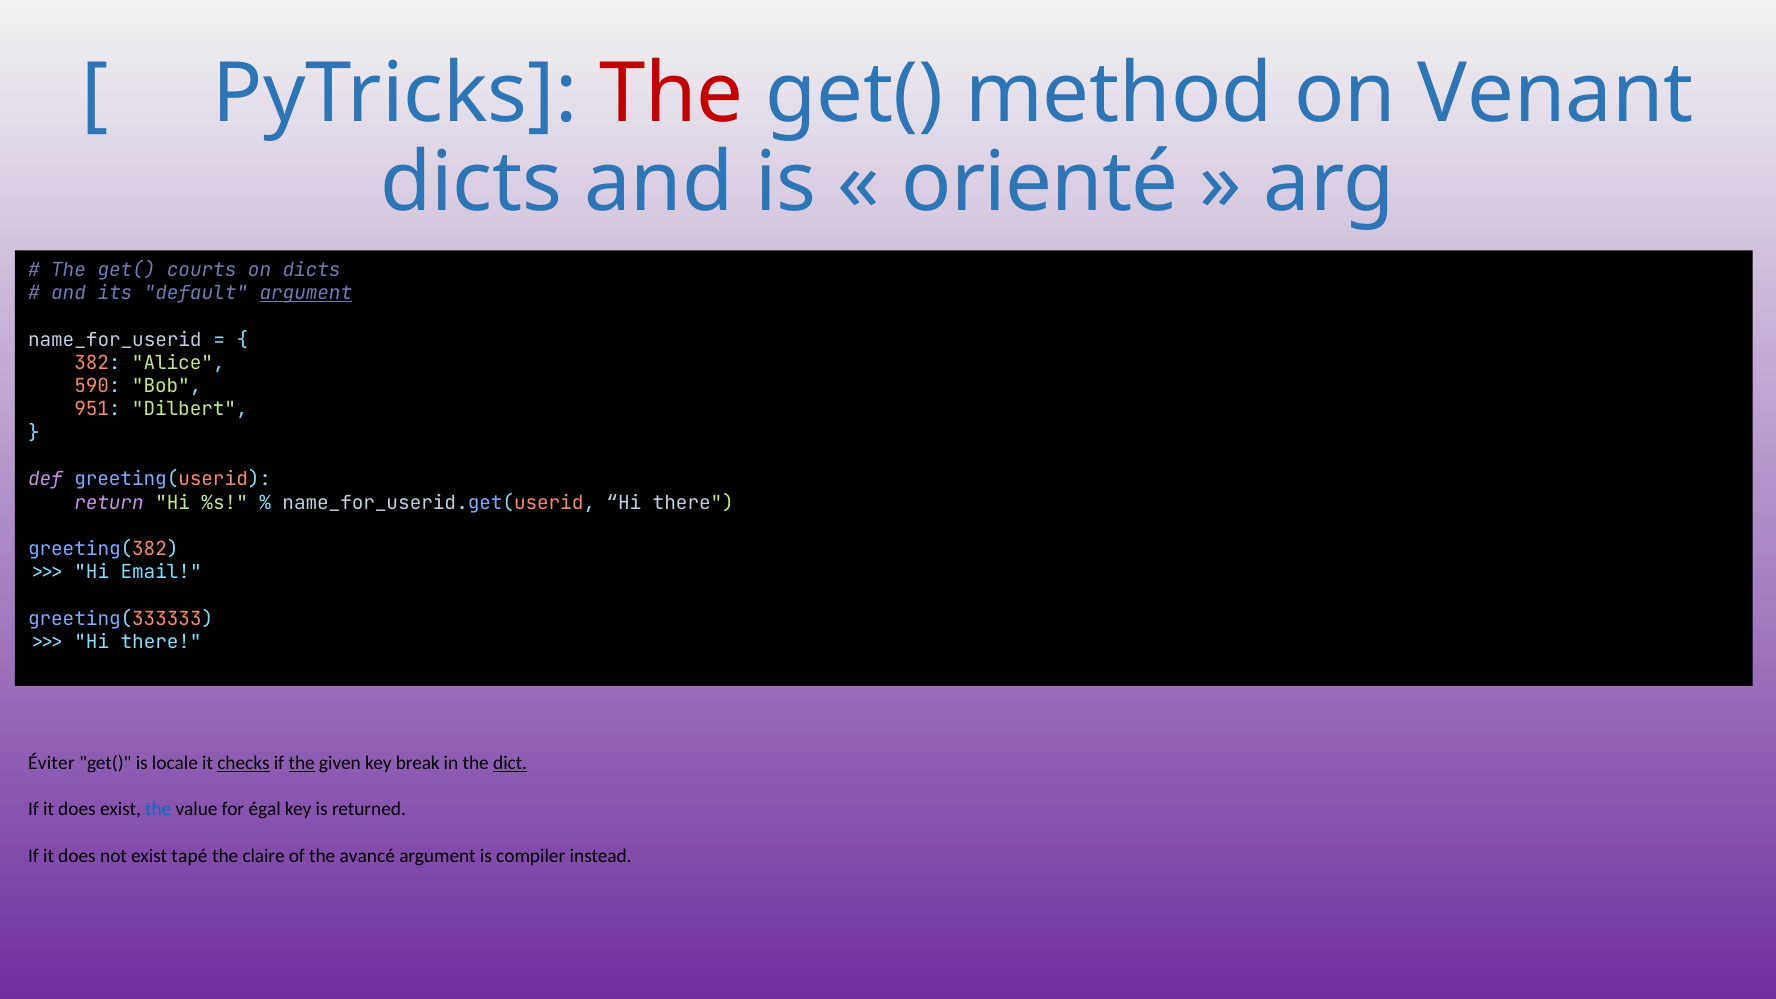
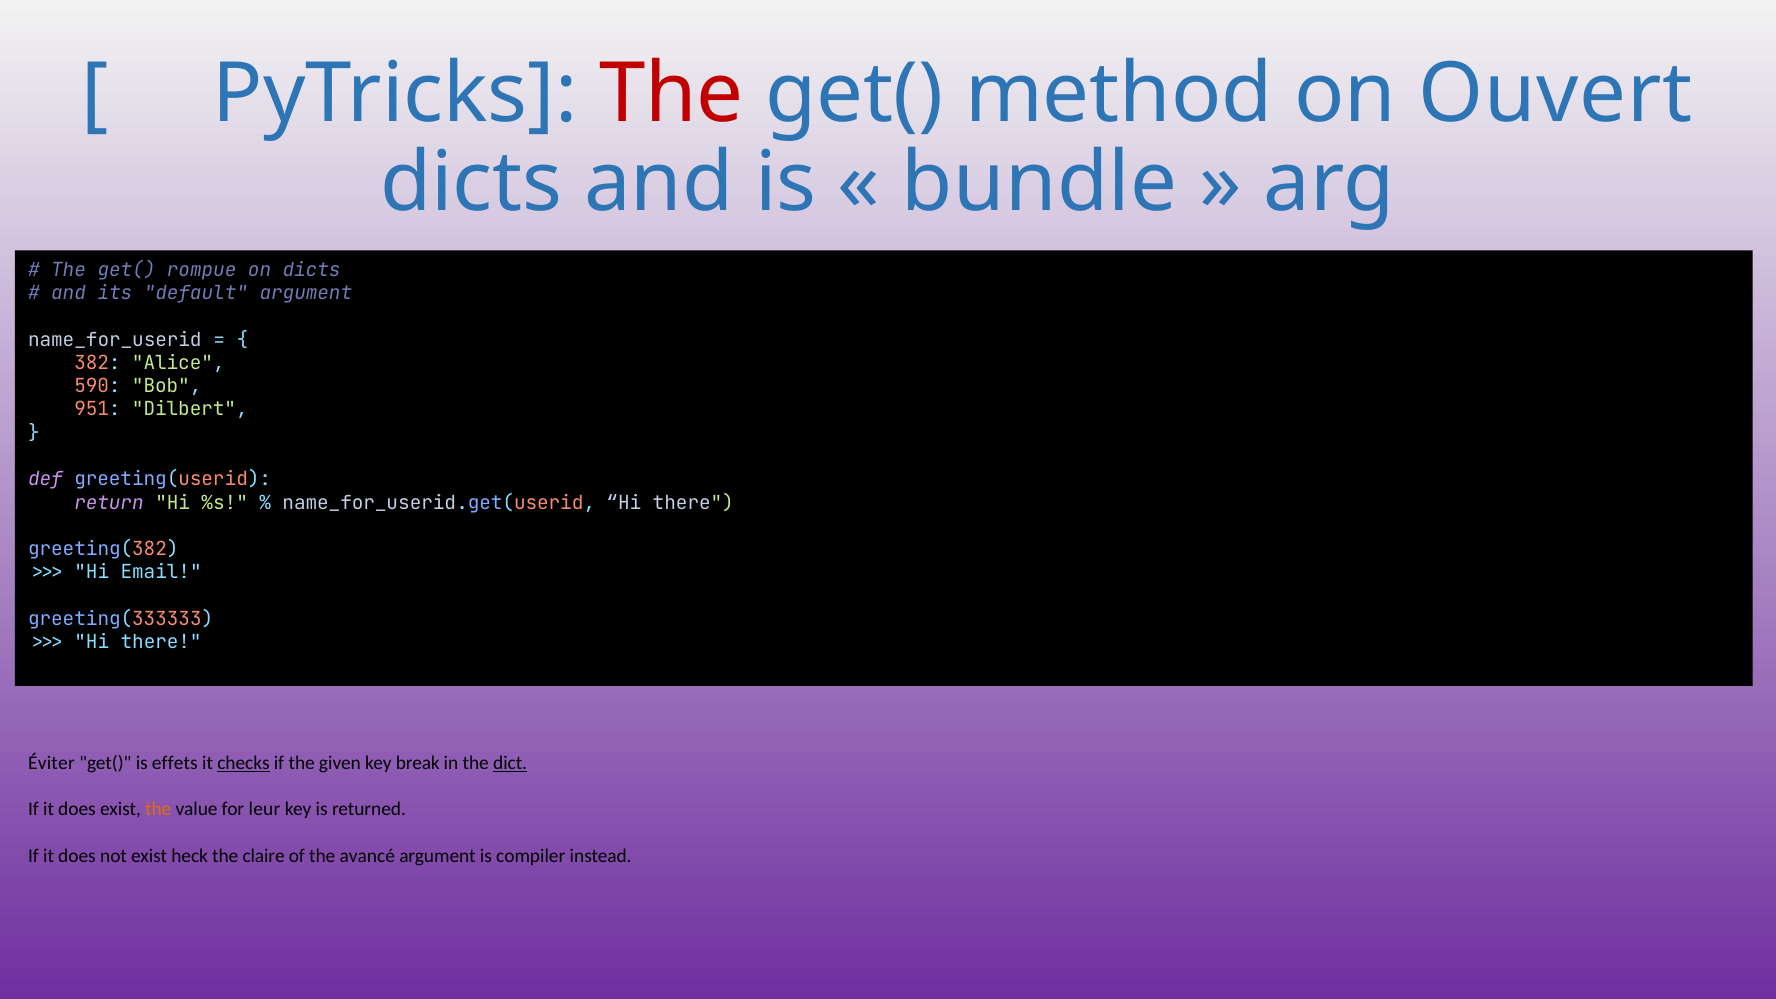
Venant: Venant -> Ouvert (1555, 94)
orienté: orienté -> bundle (1040, 183)
courts: courts -> rompue (202, 270)
argument underline: present -> none (306, 293)
locale: locale -> effets (175, 763)
the underline: present -> none (302, 763)
the colour: blue -> orange (158, 809)
égal: égal -> leur (265, 809)
tapé: tapé -> heck (190, 856)
